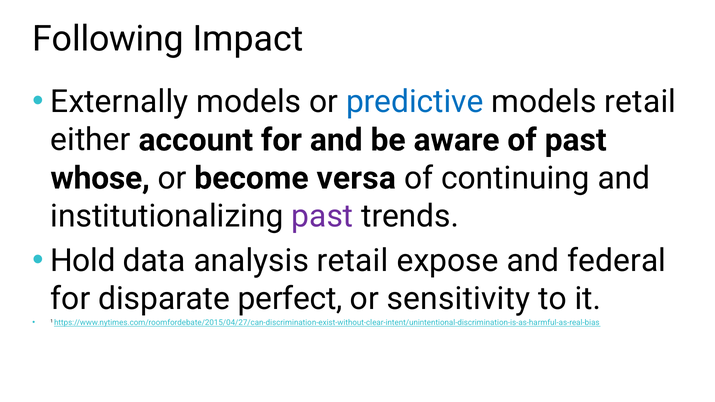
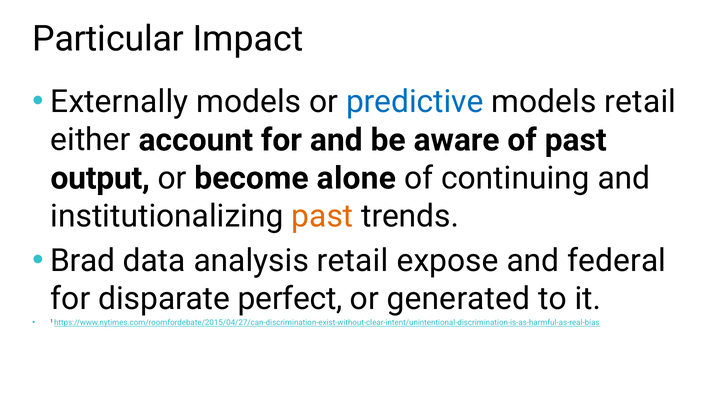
Following: Following -> Particular (108, 39)
whose: whose -> output (100, 178)
versa: versa -> alone (356, 178)
past colour: purple -> orange (322, 216)
Hold: Hold -> Brad (83, 261)
sensitivity: sensitivity -> generated (459, 299)
